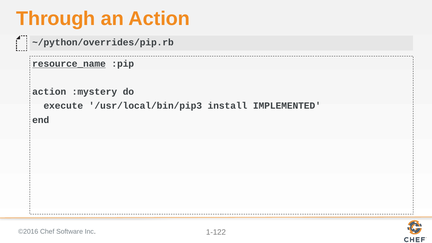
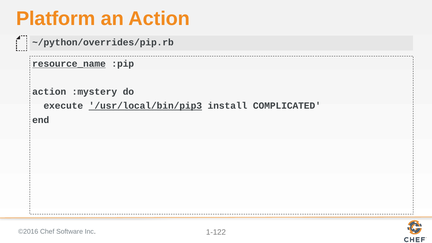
Through: Through -> Platform (56, 19)
/usr/local/bin/pip3 underline: none -> present (145, 106)
IMPLEMENTED: IMPLEMENTED -> COMPLICATED (287, 106)
